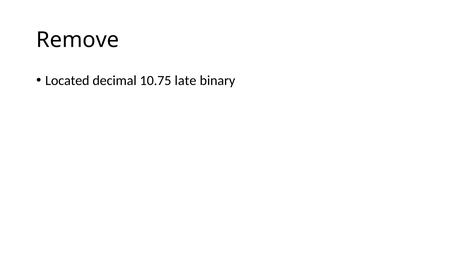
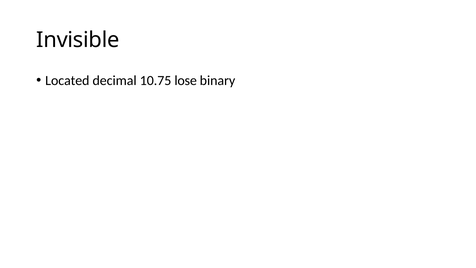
Remove: Remove -> Invisible (78, 40)
late: late -> lose (186, 80)
